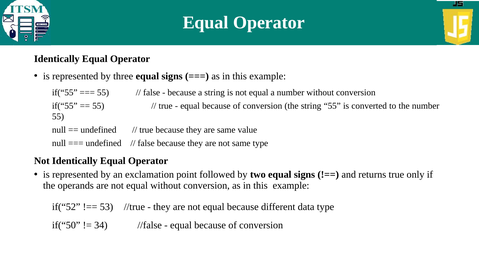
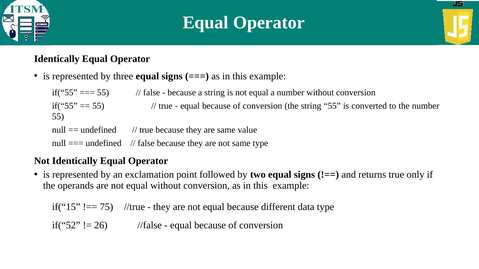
if(“52: if(“52 -> if(“15 (66, 207)
53: 53 -> 75 (107, 207)
if(“50: if(“50 -> if(“52 (66, 225)
34: 34 -> 26 (101, 225)
